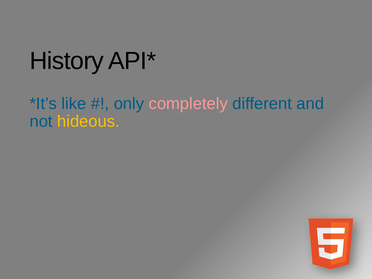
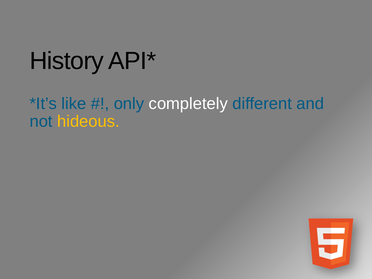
completely colour: pink -> white (188, 104)
